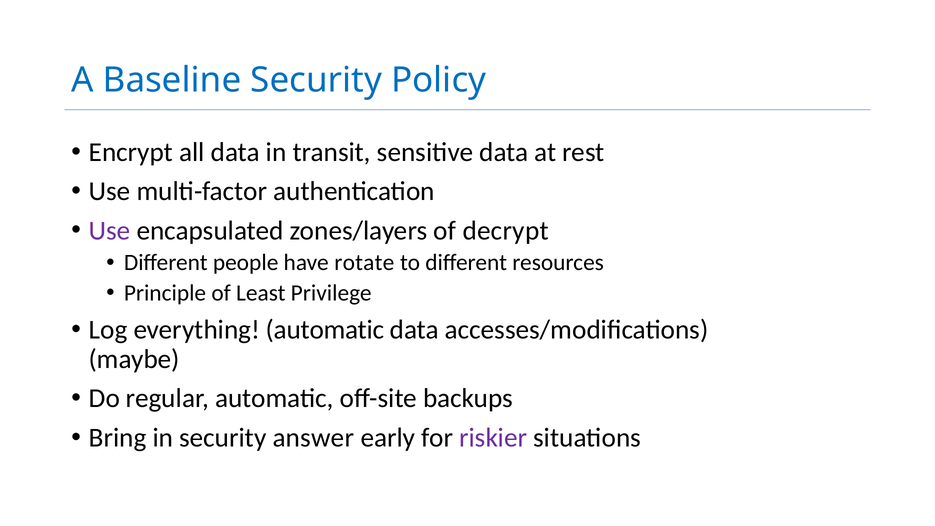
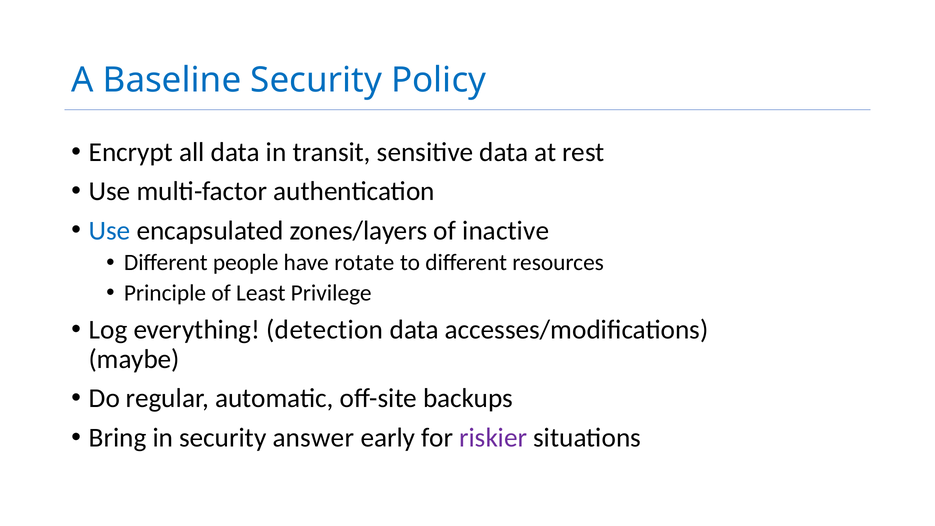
Use colour: purple -> blue (110, 230)
decrypt: decrypt -> inactive (506, 230)
everything automatic: automatic -> detection (325, 330)
